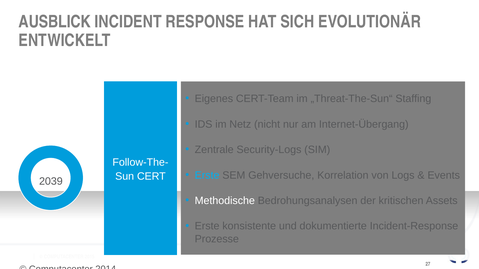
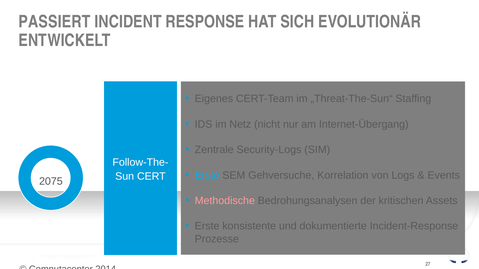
AUSBLICK: AUSBLICK -> PASSIERT (55, 22)
2039: 2039 -> 2075 (51, 182)
Methodische colour: white -> pink (225, 201)
